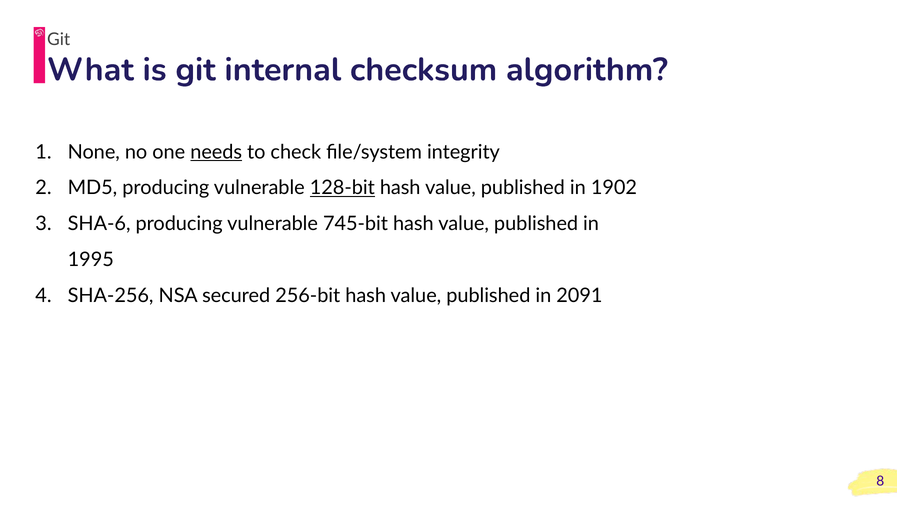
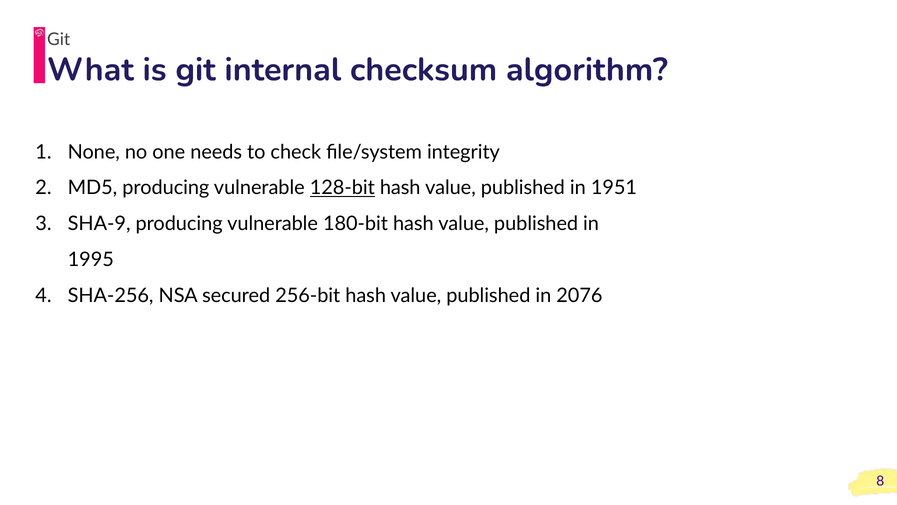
needs underline: present -> none (216, 152)
1902: 1902 -> 1951 (614, 188)
SHA-6: SHA-6 -> SHA-9 (99, 224)
745-bit: 745-bit -> 180-bit (355, 224)
2091: 2091 -> 2076 (579, 295)
